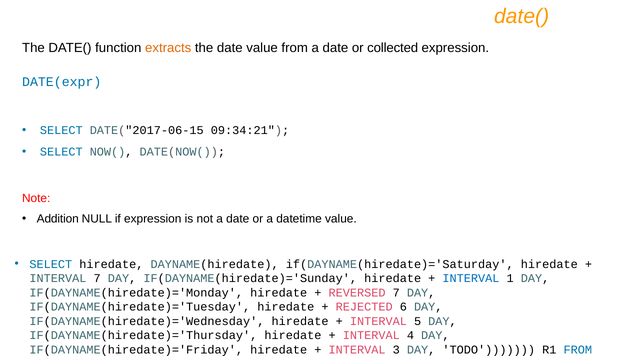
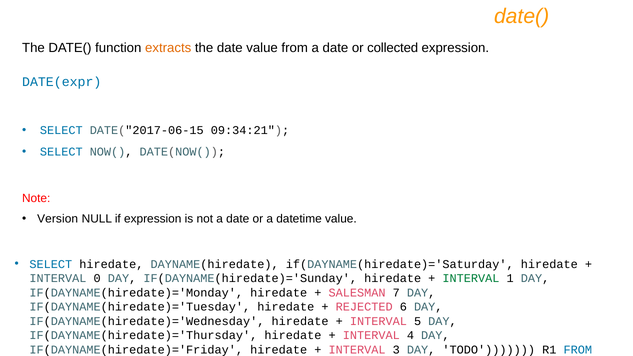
Addition: Addition -> Version (58, 219)
INTERVAL 7: 7 -> 0 (97, 279)
INTERVAL colour: blue -> green (471, 279)
REVERSED: REVERSED -> SALESMAN (357, 293)
